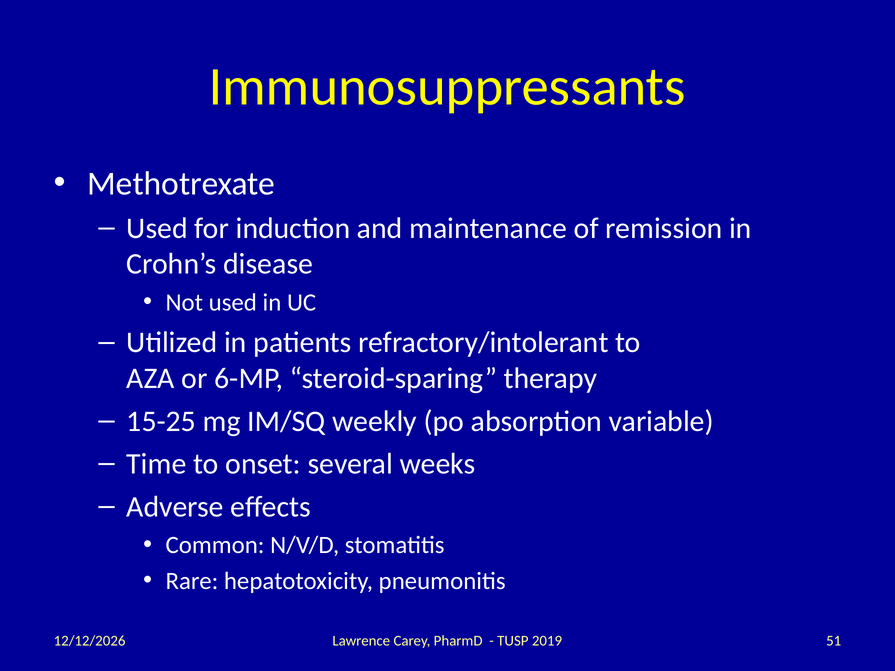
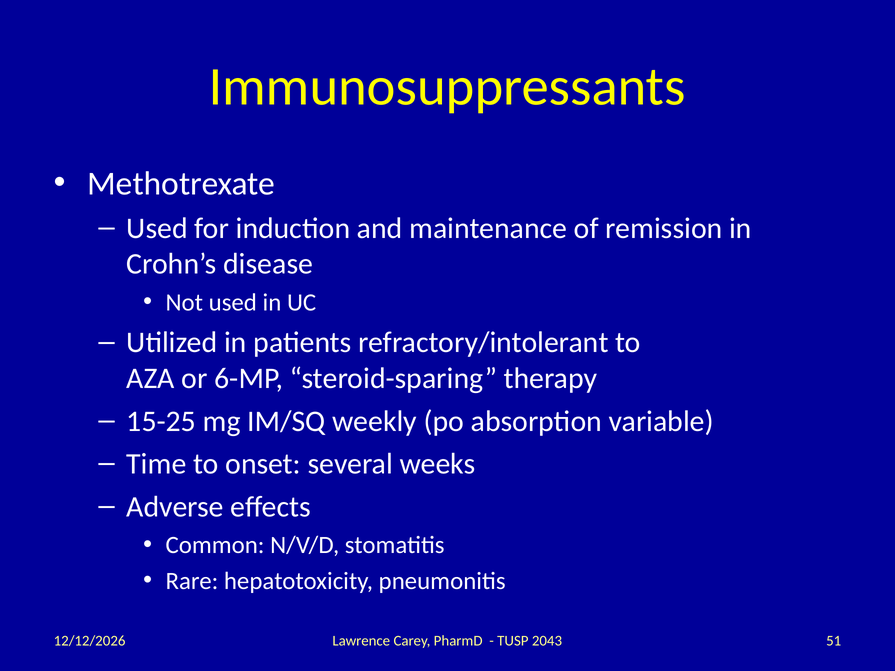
2019: 2019 -> 2043 (547, 641)
